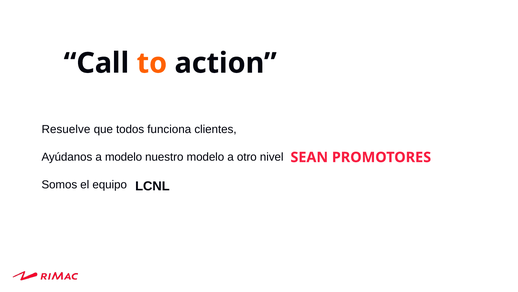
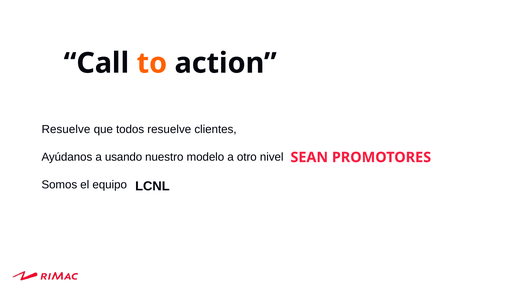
todos funciona: funciona -> resuelve (169, 129)
a modelo: modelo -> usando (124, 157)
